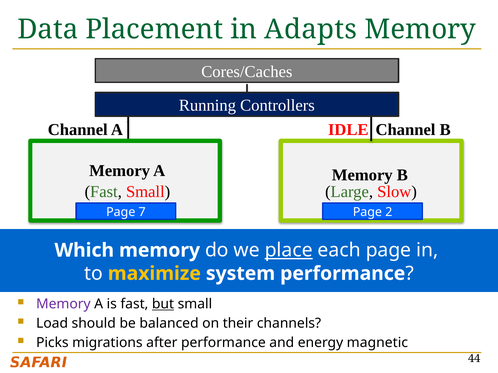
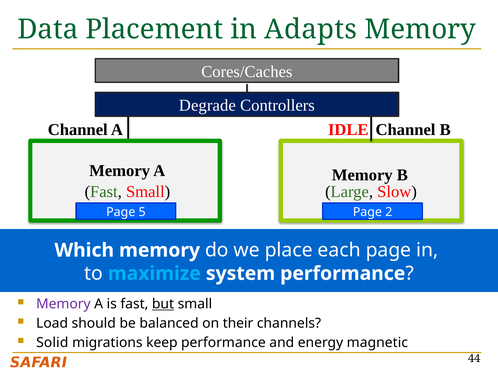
Running: Running -> Degrade (207, 106)
7: 7 -> 5 (142, 212)
place underline: present -> none (289, 251)
maximize colour: yellow -> light blue (154, 274)
Picks: Picks -> Solid (52, 343)
after: after -> keep (162, 343)
